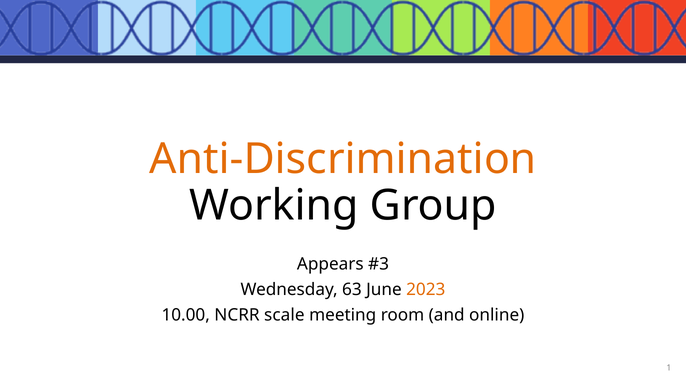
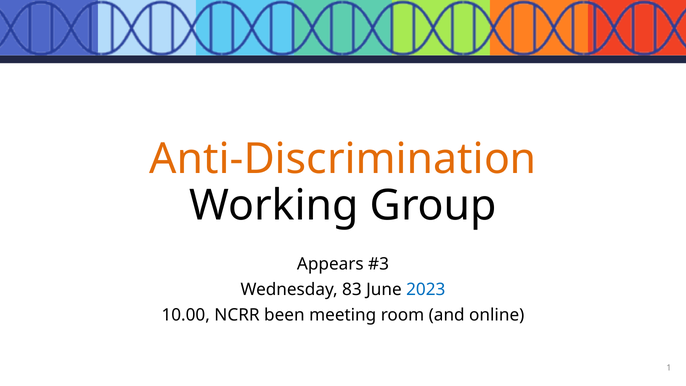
63: 63 -> 83 (352, 290)
2023 colour: orange -> blue (426, 290)
scale: scale -> been (284, 315)
